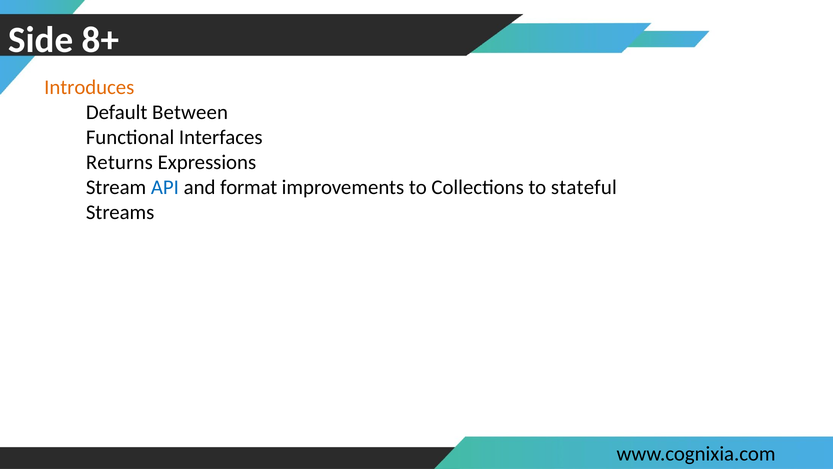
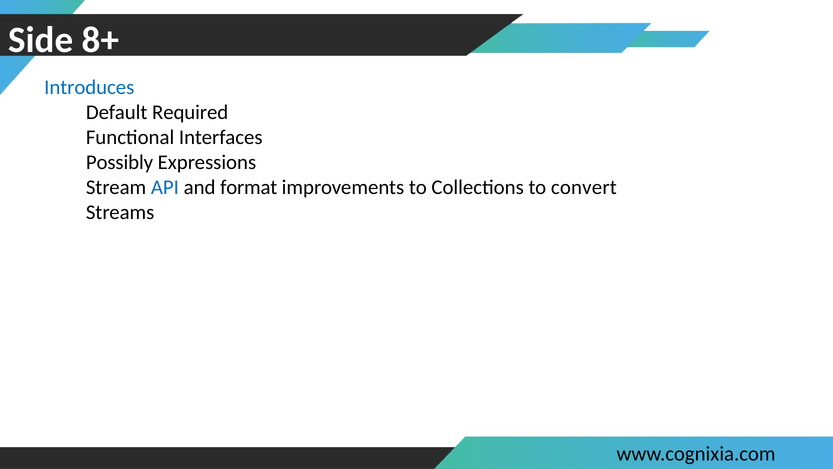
Introduces colour: orange -> blue (89, 87)
Between: Between -> Required (190, 112)
Returns: Returns -> Possibly (119, 162)
stateful: stateful -> convert (584, 187)
